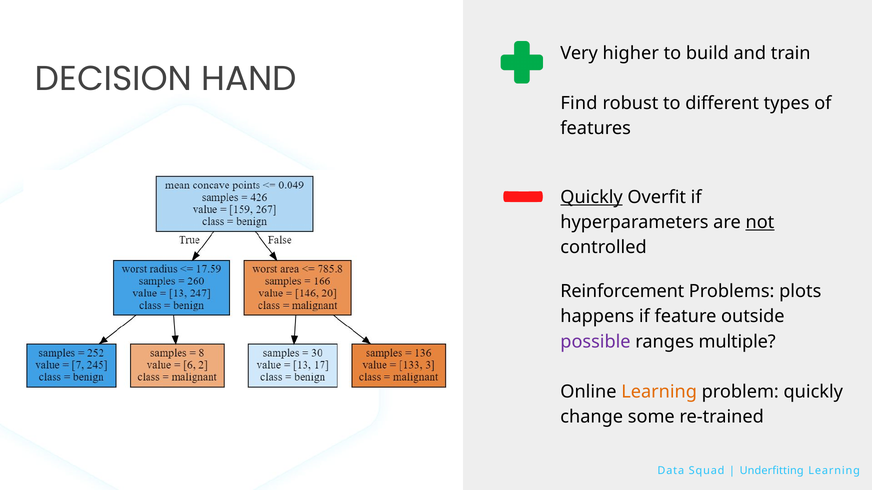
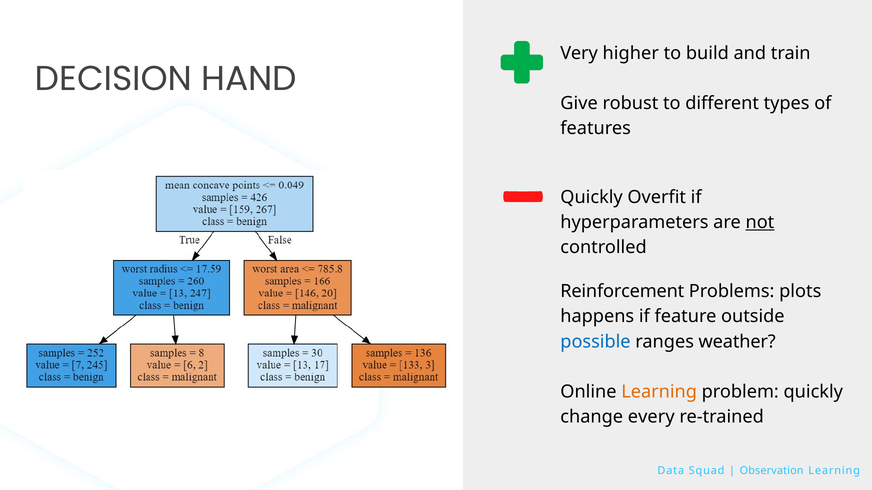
Find: Find -> Give (579, 103)
Quickly underline: present -> none (592, 197)
possible colour: purple -> blue (595, 342)
multiple: multiple -> weather (737, 342)
some: some -> every (651, 417)
Underfitting: Underfitting -> Observation (772, 471)
